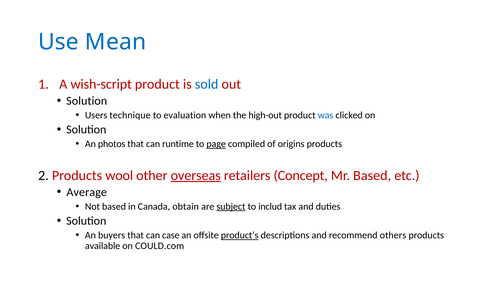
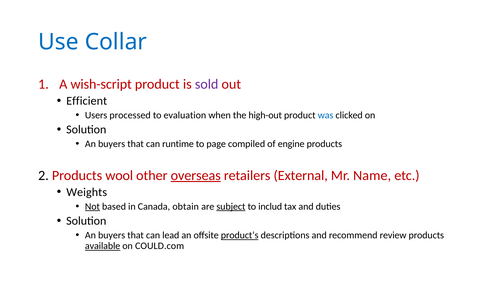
Mean: Mean -> Collar (116, 42)
sold colour: blue -> purple (207, 84)
Solution: Solution -> Efficient (87, 101)
technique: technique -> processed (130, 115)
photos: photos -> buyers (112, 144)
page underline: present -> none (216, 144)
origins: origins -> engine (291, 144)
Concept: Concept -> External (301, 176)
Mr Based: Based -> Name (372, 176)
Average: Average -> Weights (87, 192)
Not underline: none -> present (92, 207)
case: case -> lead (171, 236)
others: others -> review (393, 236)
available underline: none -> present (103, 246)
